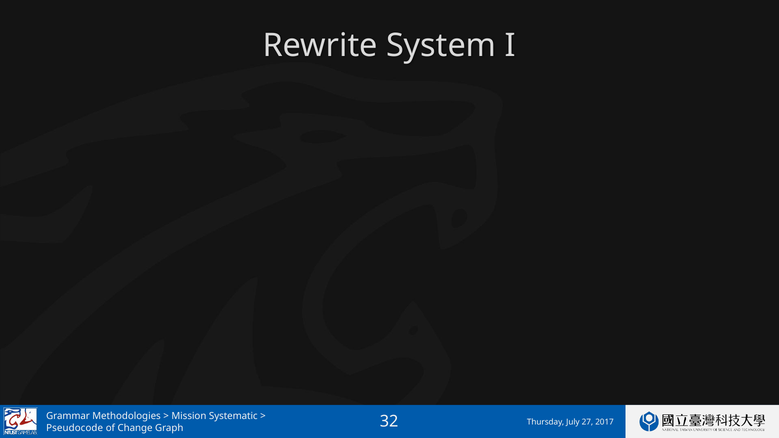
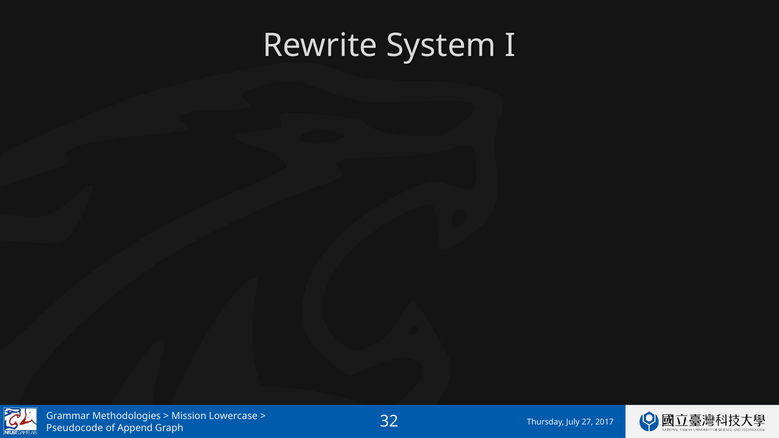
Systematic: Systematic -> Lowercase (233, 416)
Change: Change -> Append (135, 428)
